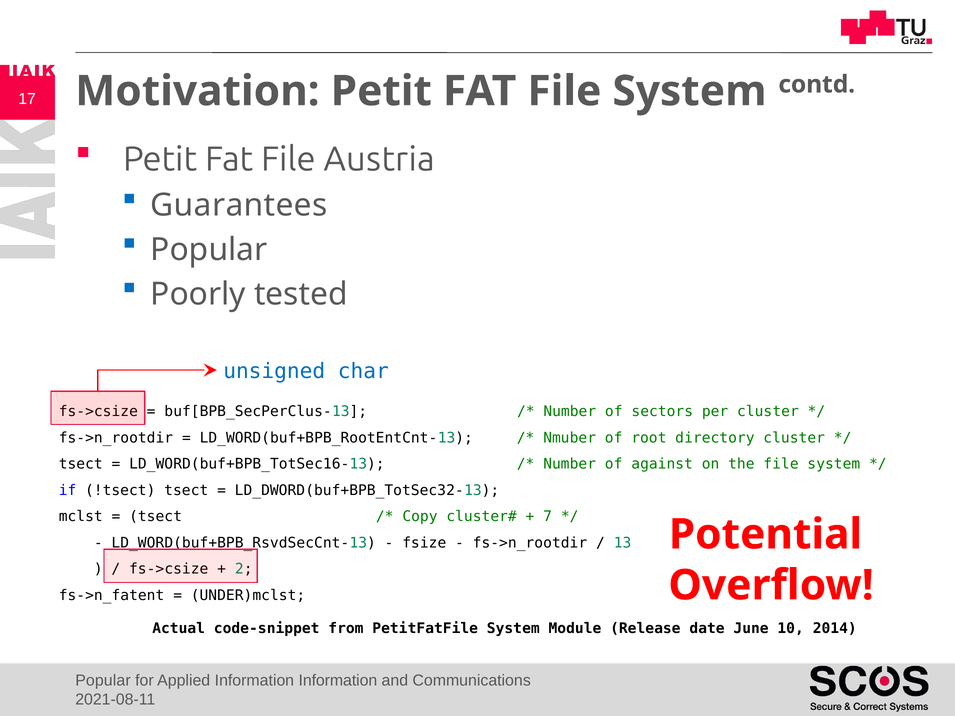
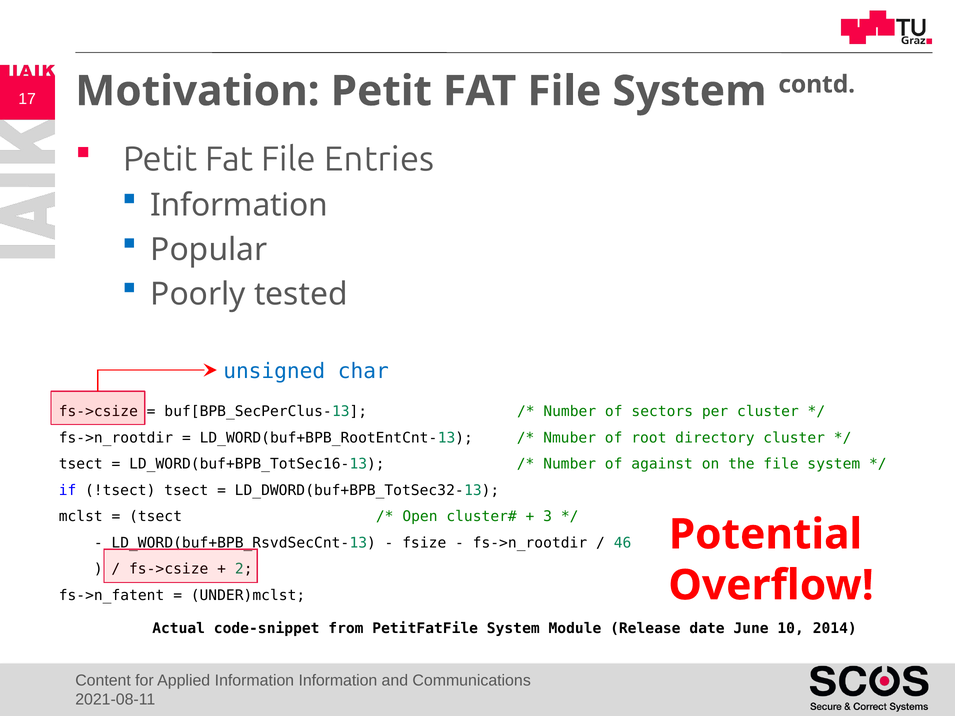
Austria: Austria -> Entries (379, 159)
Guarantees: Guarantees -> Information (239, 205)
Copy: Copy -> Open (420, 517)
7: 7 -> 3 (548, 517)
13: 13 -> 46 (623, 543)
Popular: Popular -> Content (103, 681)
